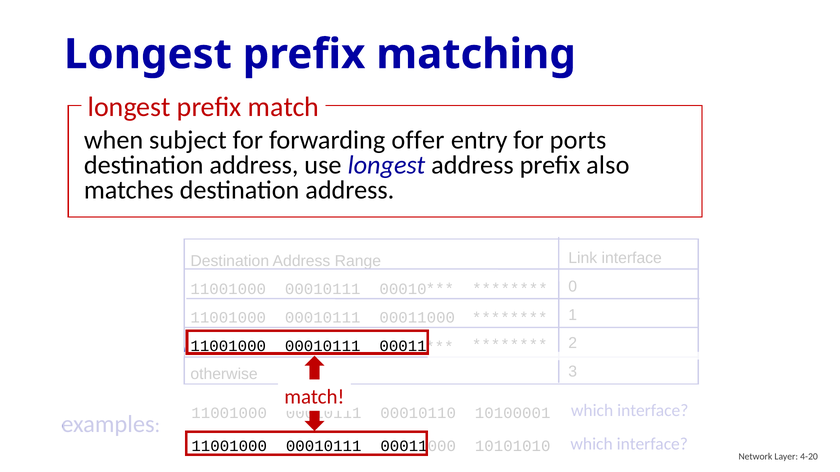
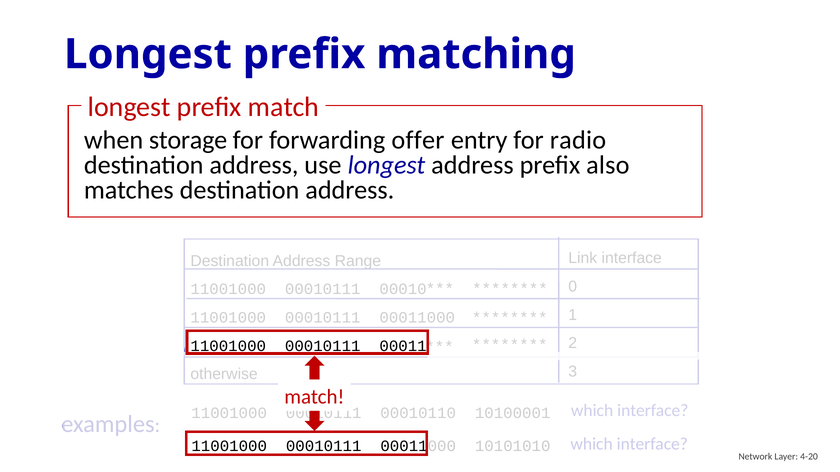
subject: subject -> storage (188, 140)
ports: ports -> radio (578, 140)
